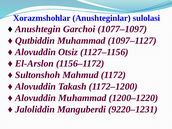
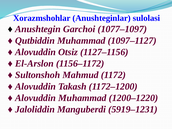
9220–1231: 9220–1231 -> 5919–1231 (133, 109)
